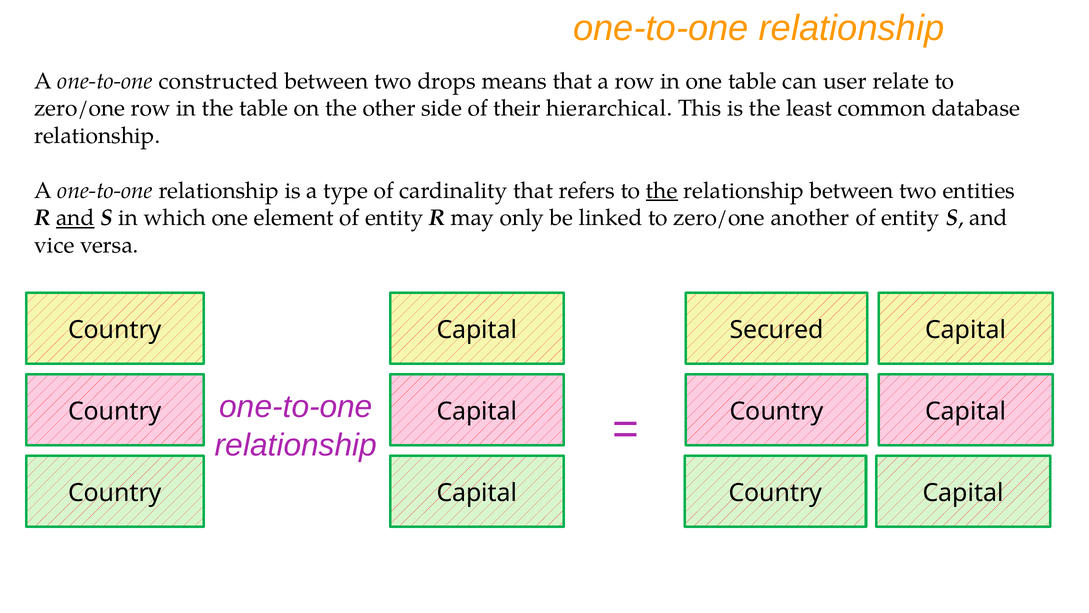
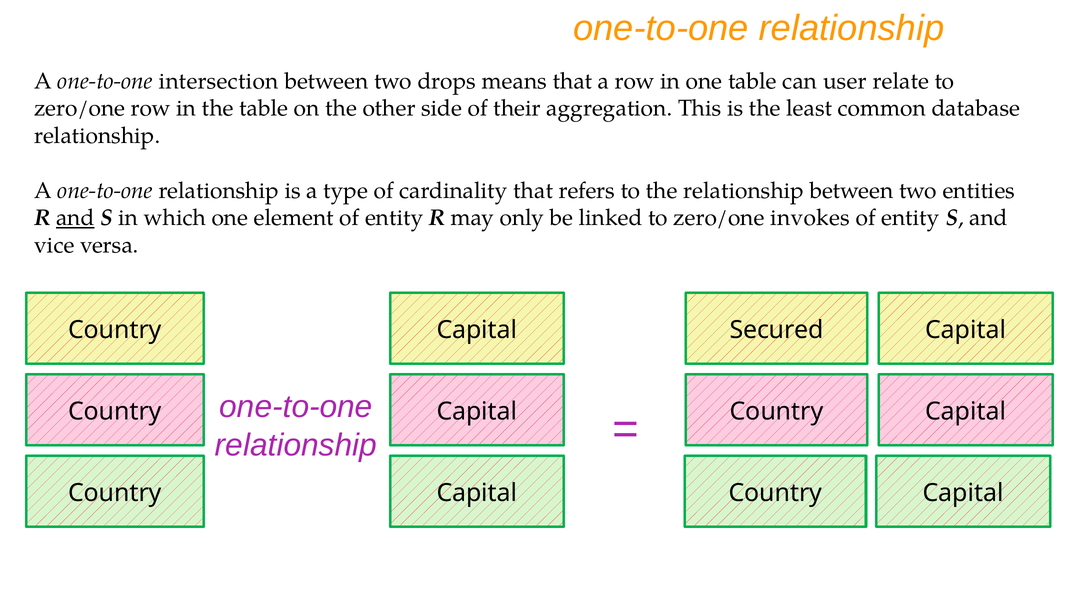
constructed: constructed -> intersection (219, 81)
hierarchical: hierarchical -> aggregation (609, 108)
the underline: present -> none (662, 190)
another: another -> invokes (810, 218)
